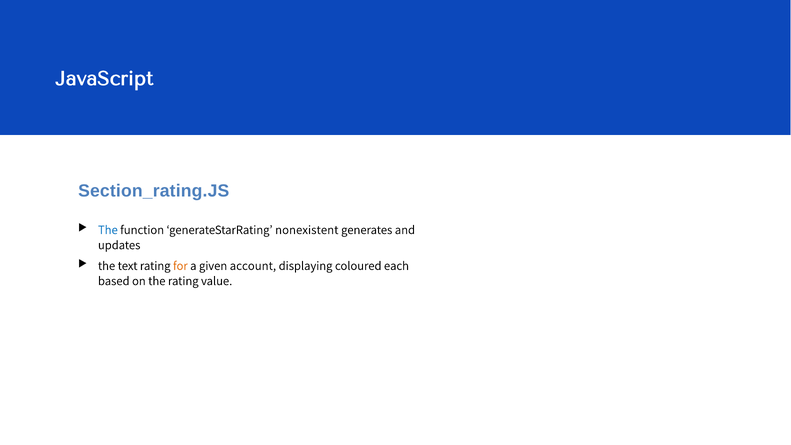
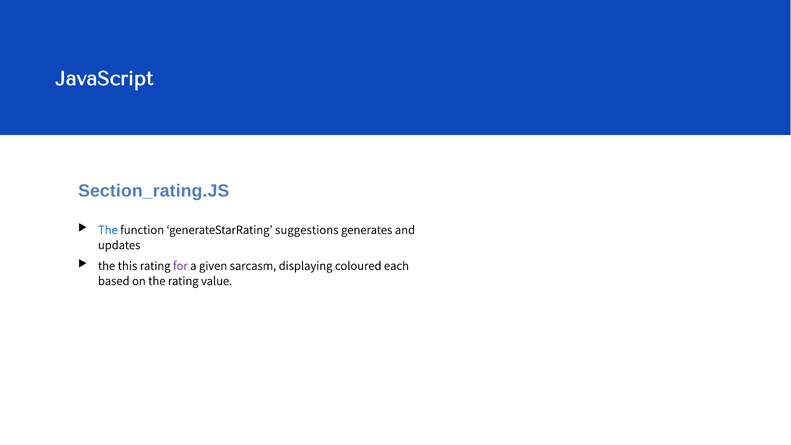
nonexistent: nonexistent -> suggestions (307, 230)
text: text -> this (128, 266)
for colour: orange -> purple (180, 266)
account: account -> sarcasm (253, 266)
